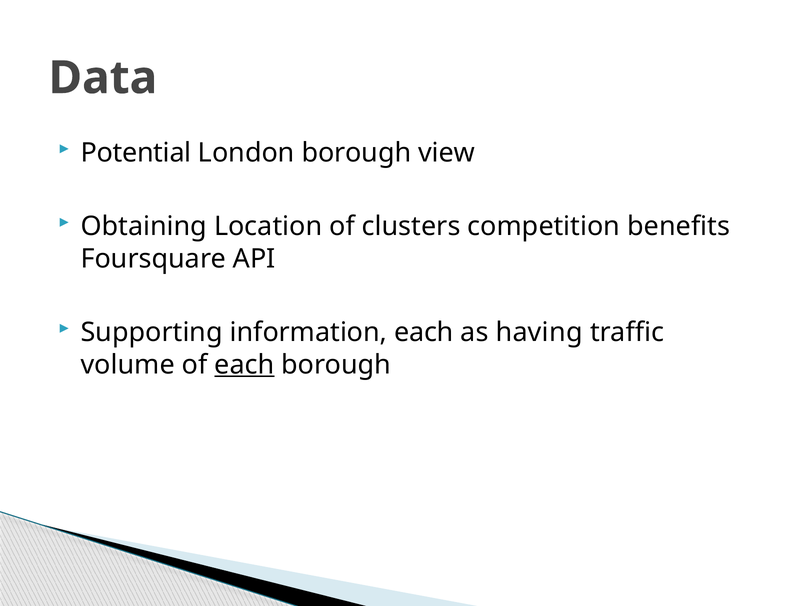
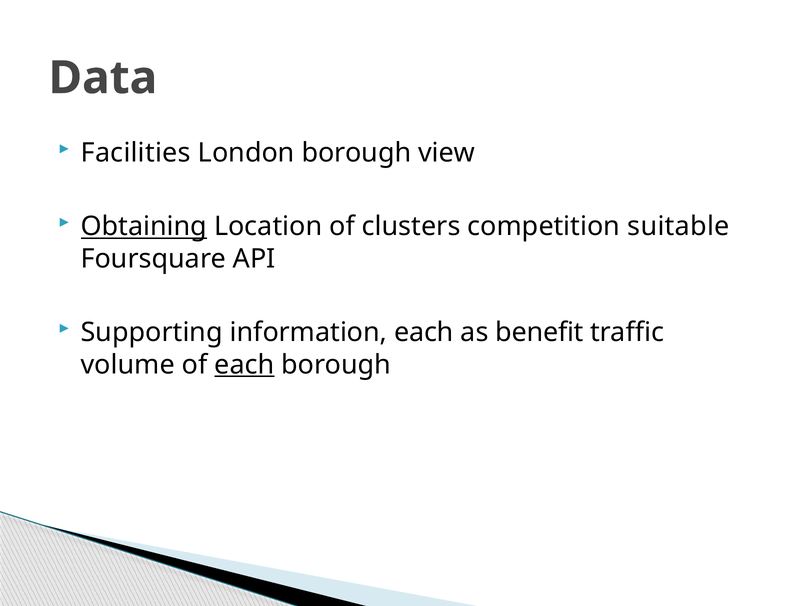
Potential: Potential -> Facilities (136, 153)
Obtaining underline: none -> present (144, 227)
benefits: benefits -> suitable (679, 227)
having: having -> benefit (539, 333)
